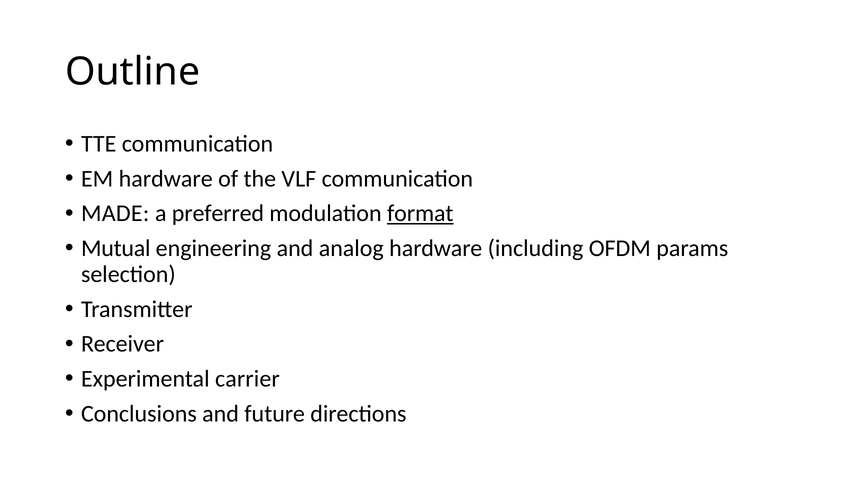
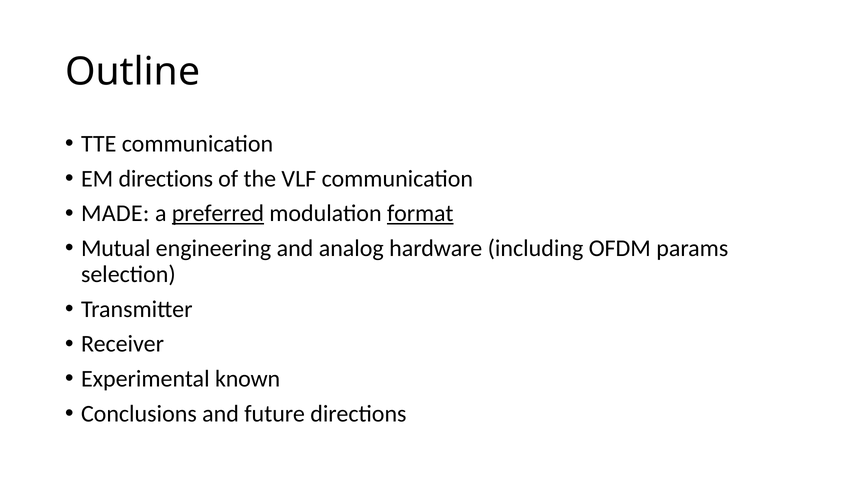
EM hardware: hardware -> directions (166, 179)
preferred underline: none -> present (218, 213)
carrier: carrier -> known (248, 379)
